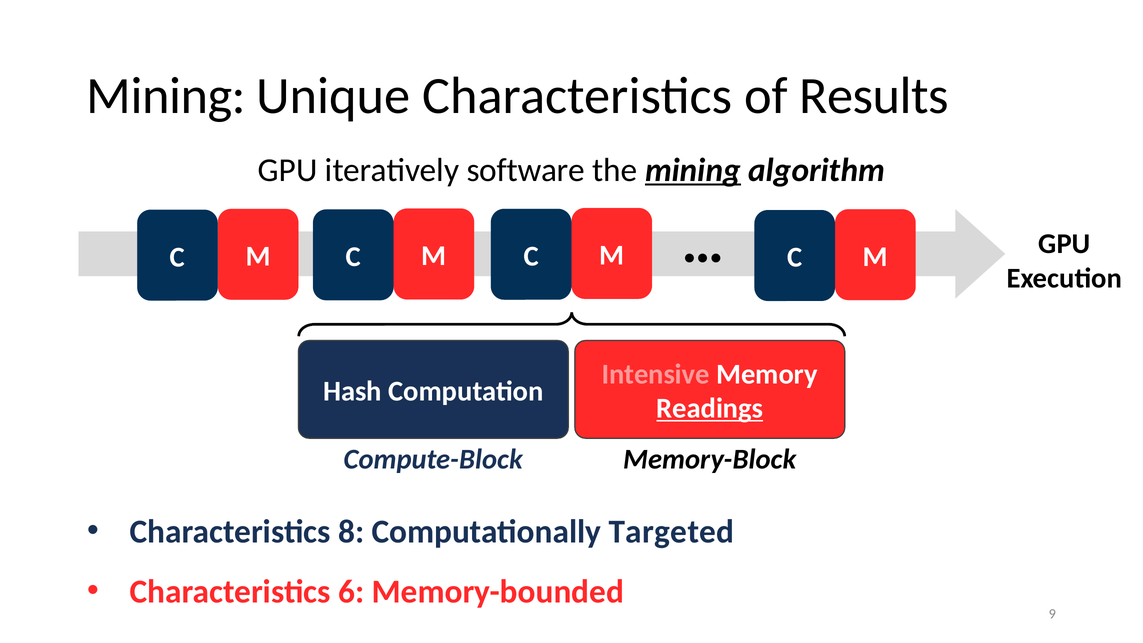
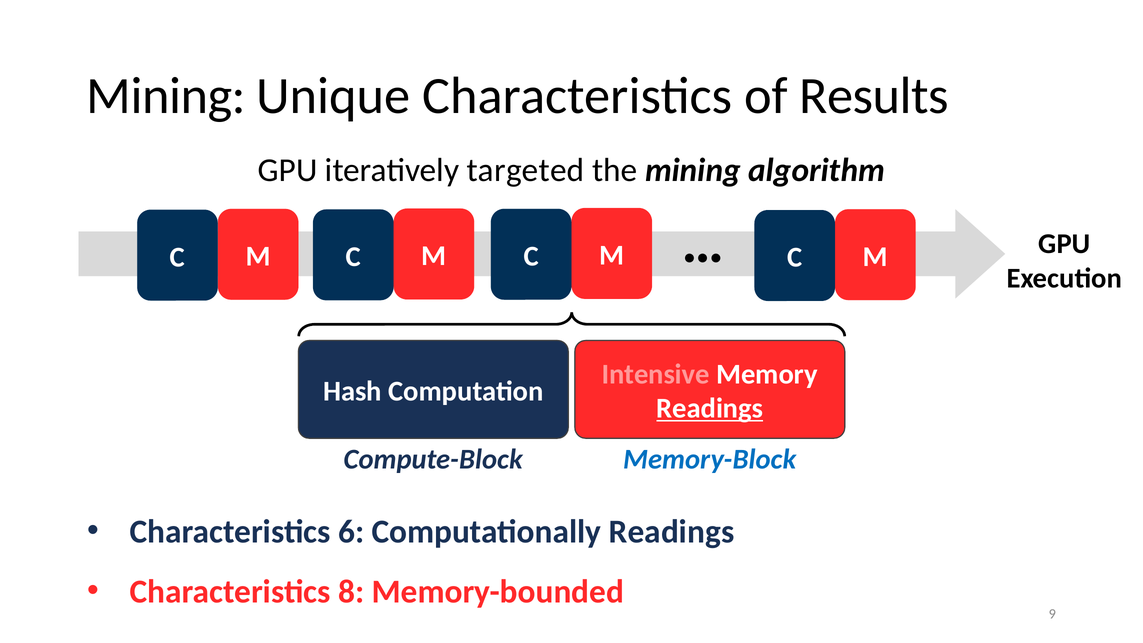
software: software -> targeted (526, 170)
mining underline: present -> none (693, 170)
Memory-Block colour: black -> blue (710, 459)
8: 8 -> 6 (351, 532)
Computationally Targeted: Targeted -> Readings (672, 532)
6: 6 -> 8 (351, 592)
